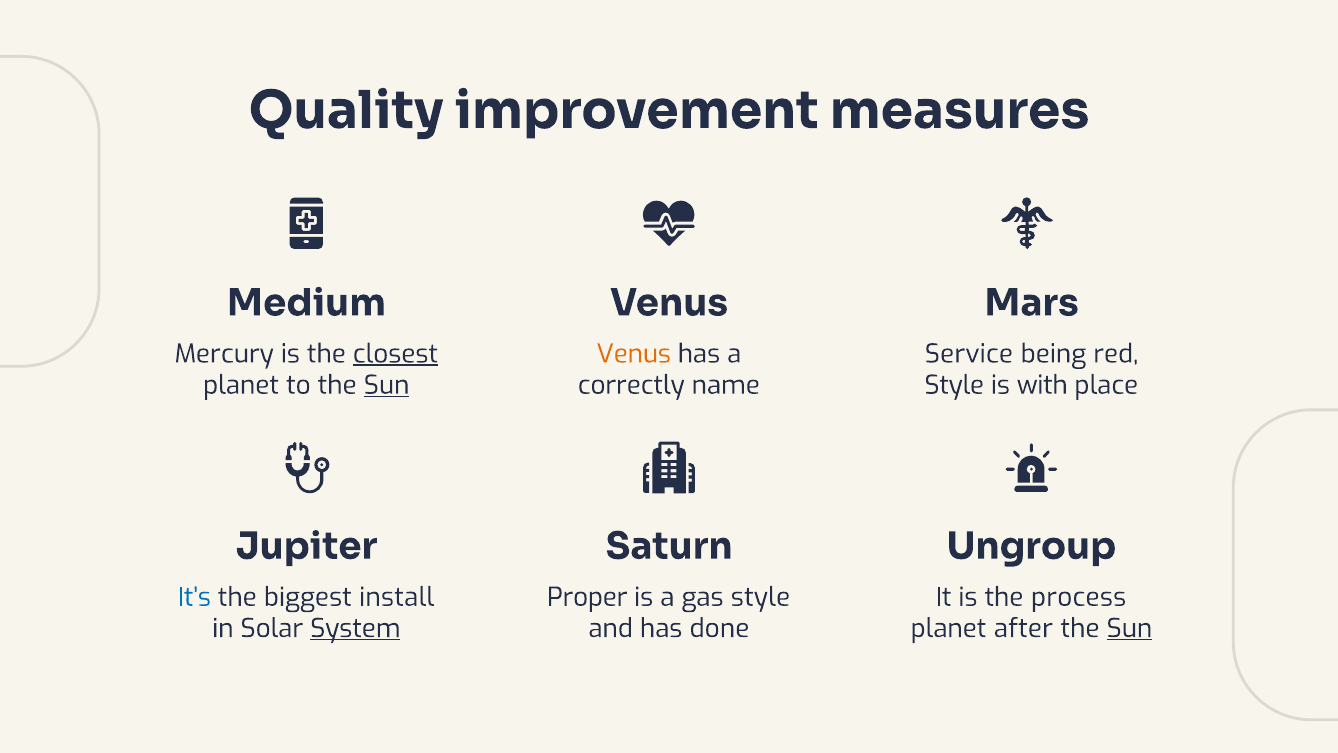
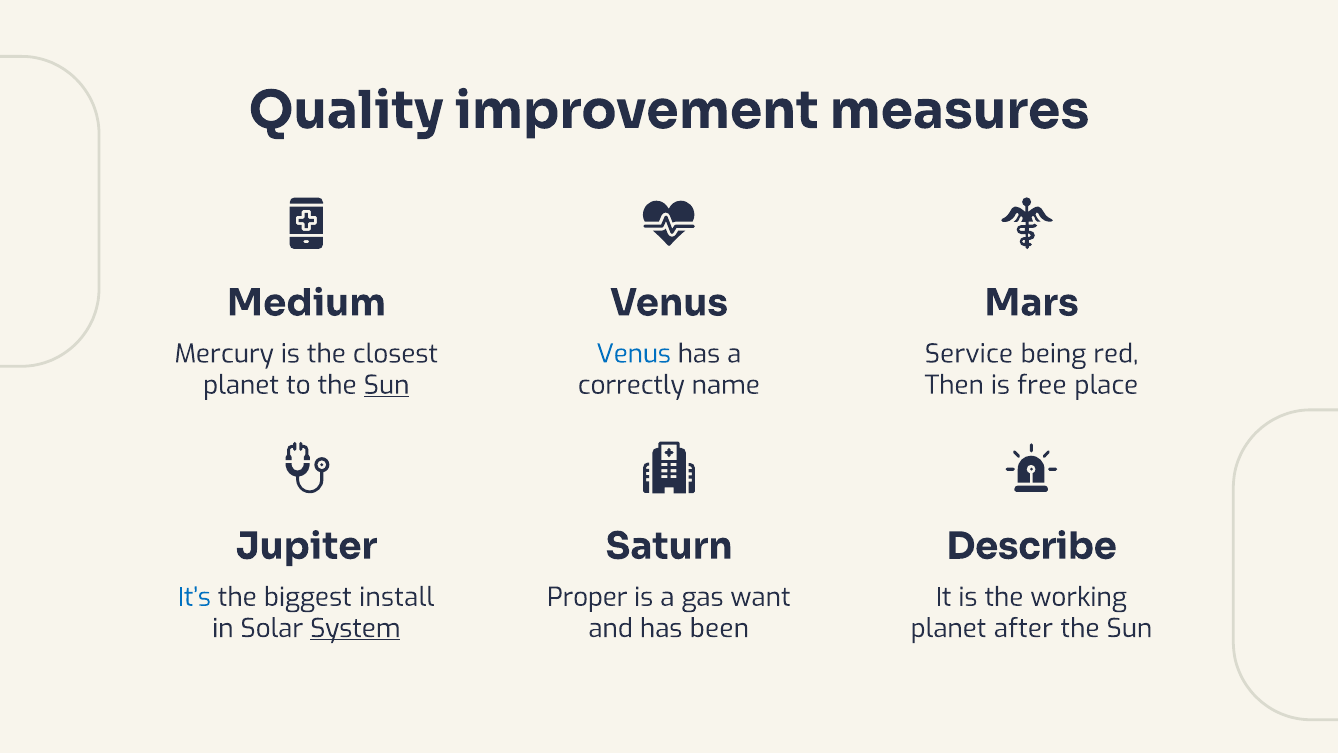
closest underline: present -> none (395, 354)
Venus colour: orange -> blue (634, 354)
Style: Style -> Then (954, 385)
with: with -> free (1042, 385)
Ungroup: Ungroup -> Describe (1032, 546)
gas style: style -> want (761, 597)
process: process -> working (1079, 597)
done: done -> been (719, 628)
Sun underline: present -> none (1129, 628)
